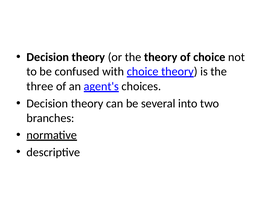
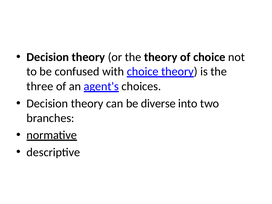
several: several -> diverse (158, 104)
